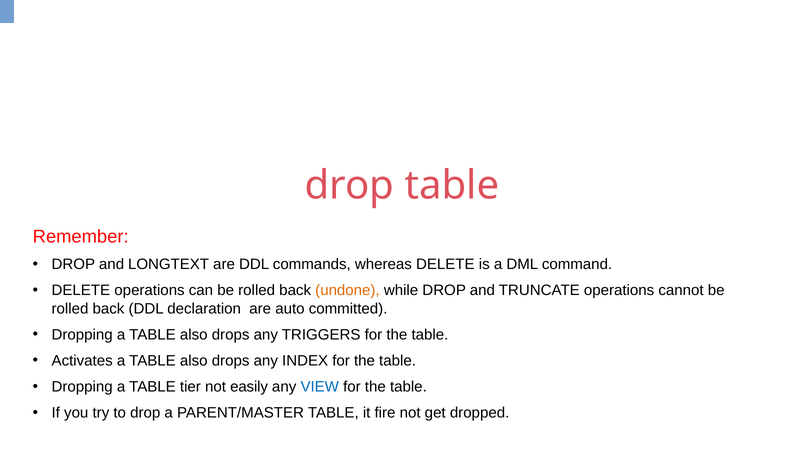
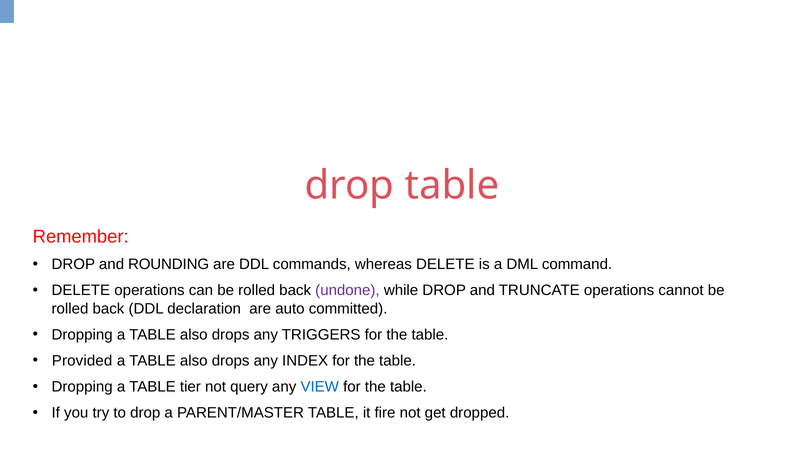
LONGTEXT: LONGTEXT -> ROUNDING (169, 265)
undone colour: orange -> purple (347, 291)
Activates: Activates -> Provided (82, 361)
easily: easily -> query (249, 387)
